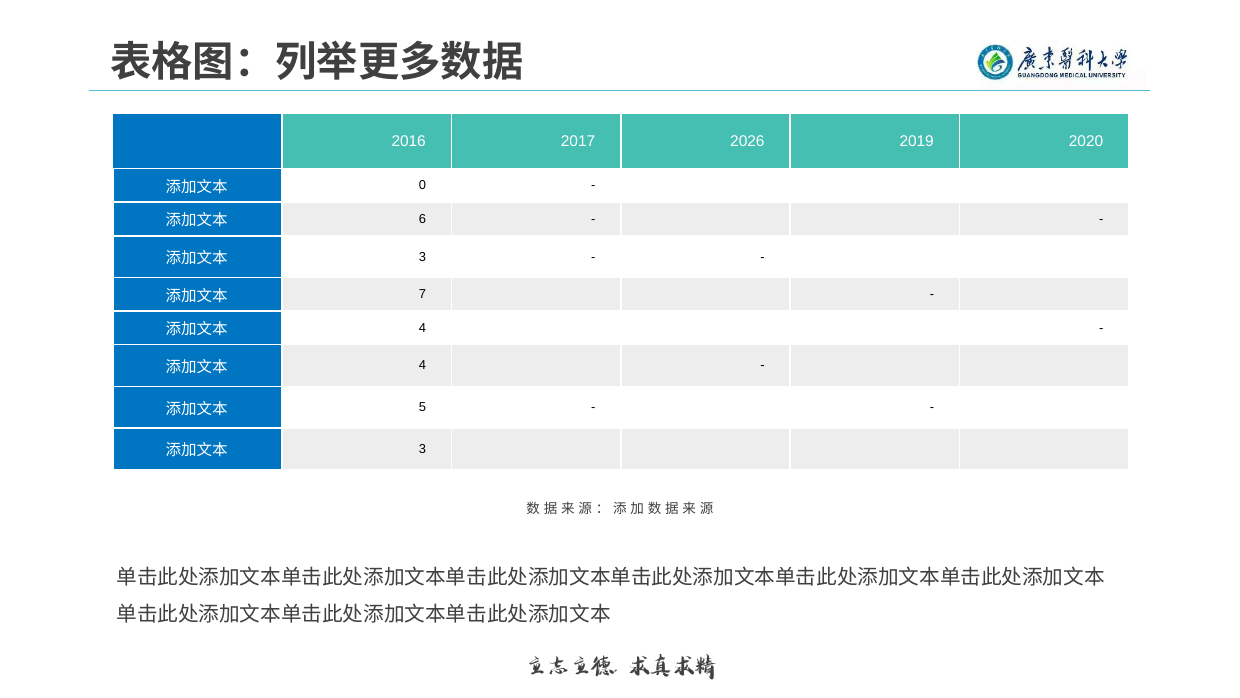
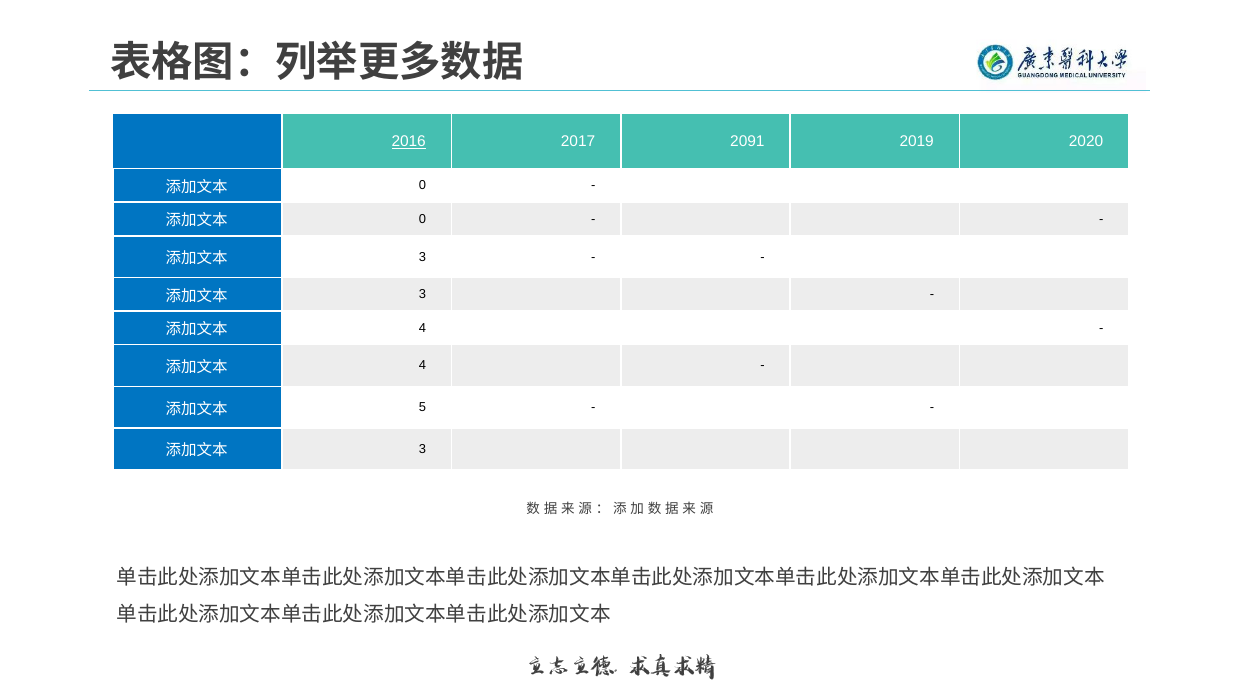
2016 underline: none -> present (409, 141)
2026: 2026 -> 2091 (747, 141)
6: 6 -> 0 (422, 219)
7: 7 -> 3 (422, 294)
